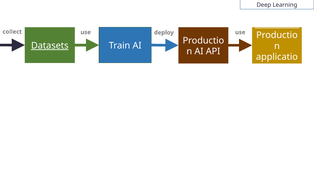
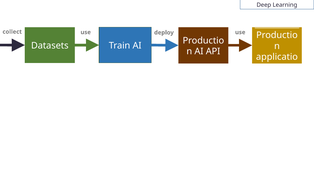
Datasets underline: present -> none (50, 46)
